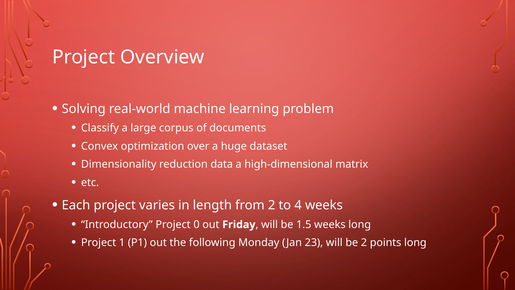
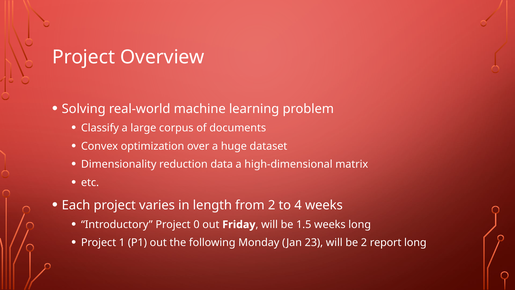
points: points -> report (386, 242)
